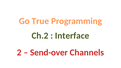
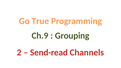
Ch.2: Ch.2 -> Ch.9 (40, 36)
Interface: Interface -> Grouping (72, 36)
Send-over: Send-over -> Send-read (49, 52)
